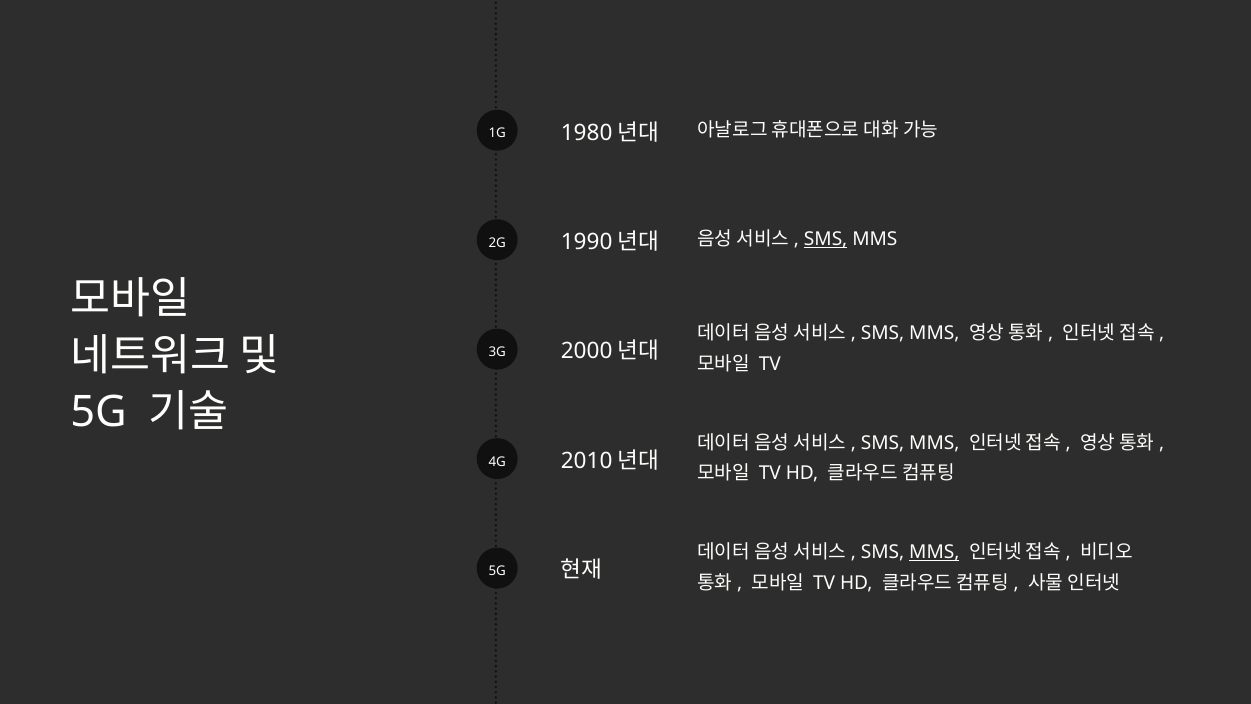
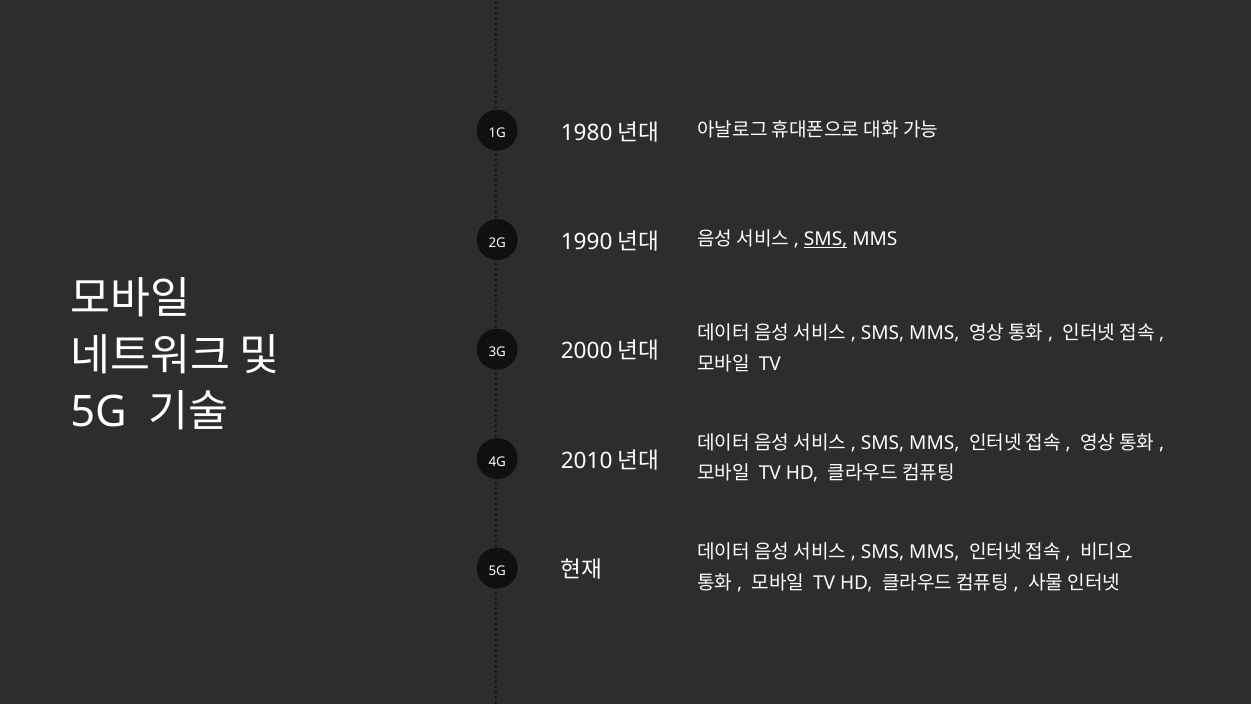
MMS underline: present -> none (934, 552)
